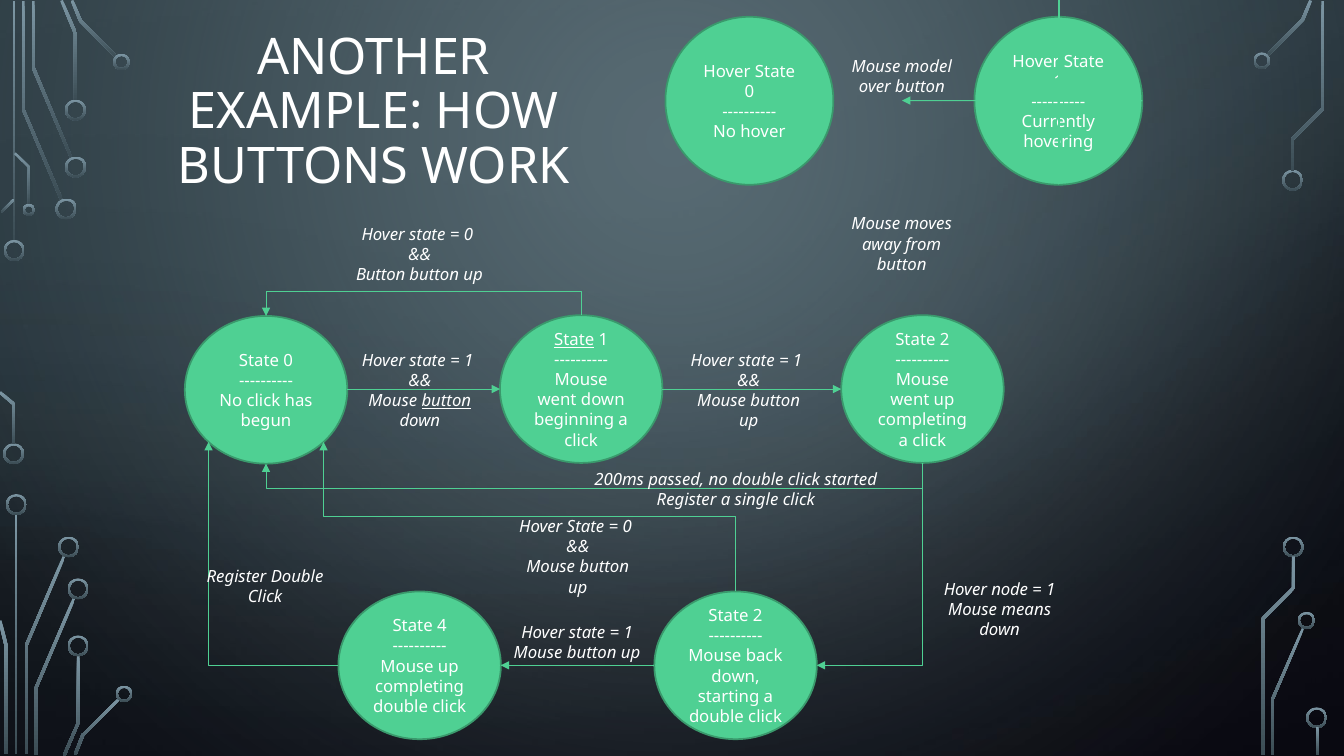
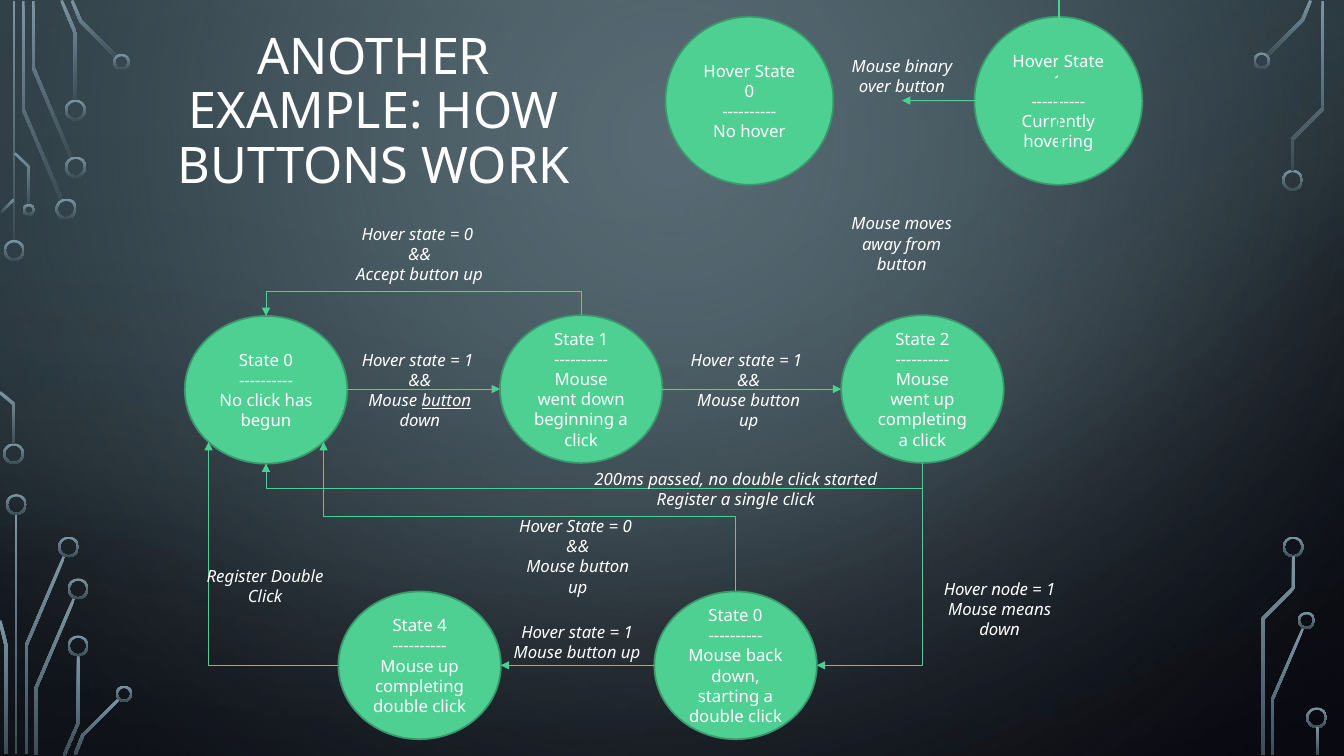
model: model -> binary (929, 67)
Button: Button -> Accept (381, 275)
State underline: present -> none (574, 340)
2: 2 -> 0 (758, 616)
